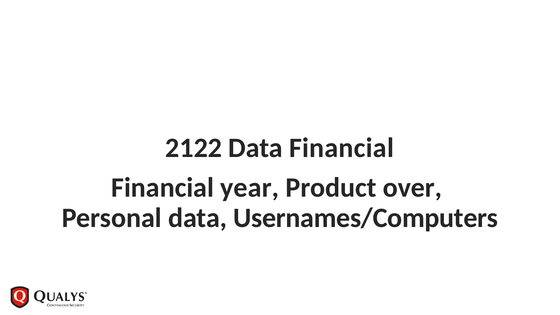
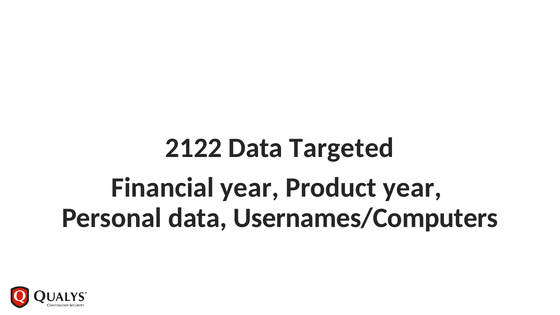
Data Financial: Financial -> Targeted (342, 148)
Product over: over -> year (412, 188)
